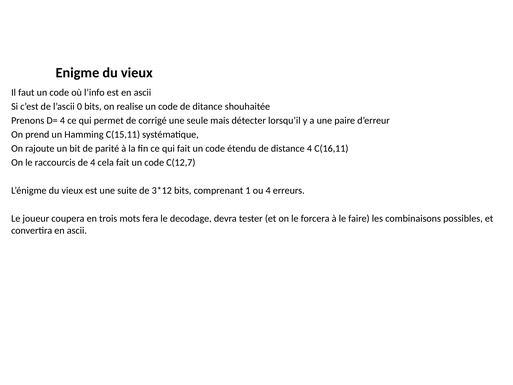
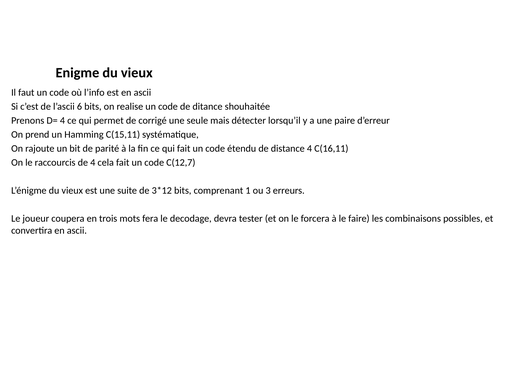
0: 0 -> 6 (79, 107)
ou 4: 4 -> 3 (268, 190)
